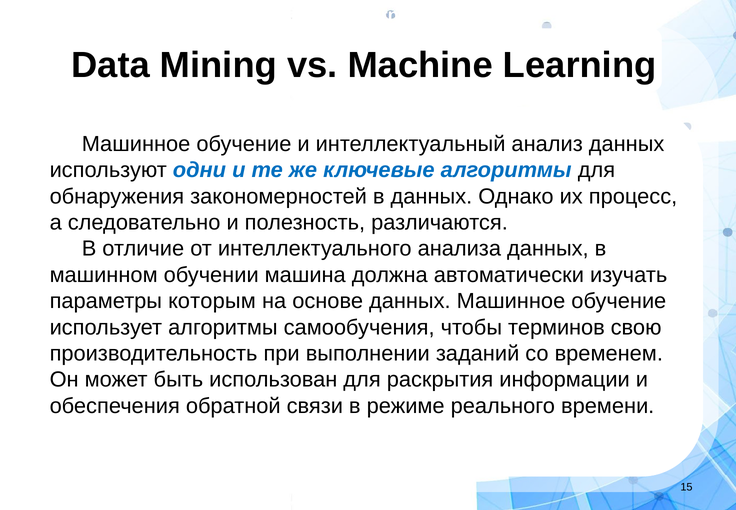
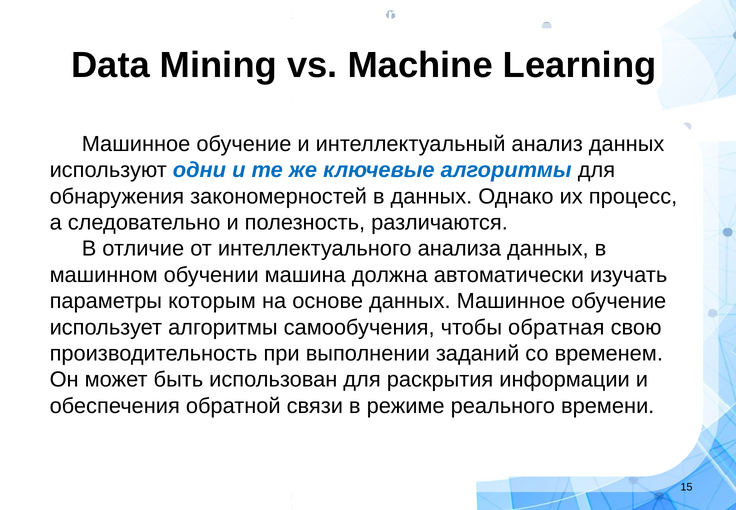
терминов: терминов -> обратная (556, 328)
